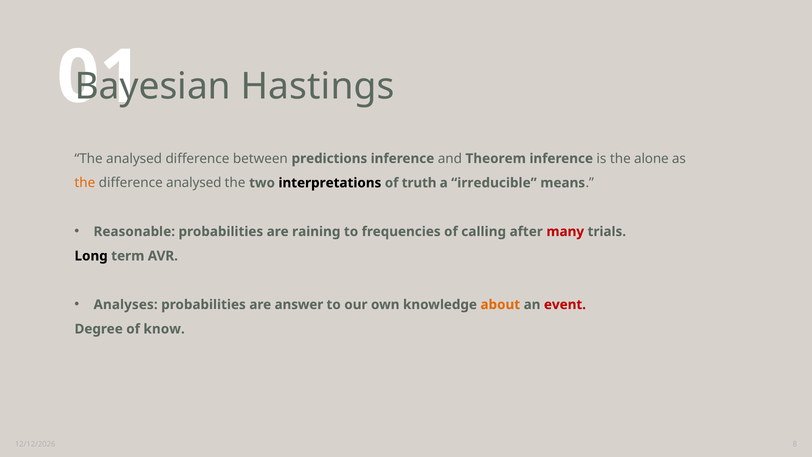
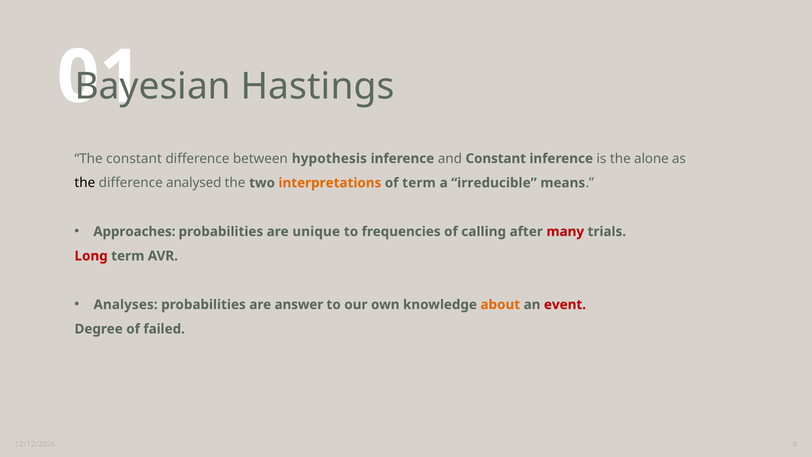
The analysed: analysed -> constant (134, 158)
predictions: predictions -> hypothesis (329, 158)
and Theorem: Theorem -> Constant (496, 158)
the colour: orange -> black (85, 183)
interpretations colour: black -> orange (330, 183)
of truth: truth -> term (419, 183)
Reasonable: Reasonable -> Approaches (134, 231)
raining: raining -> unique (316, 231)
Long colour: black -> red (91, 256)
know: know -> failed (164, 329)
